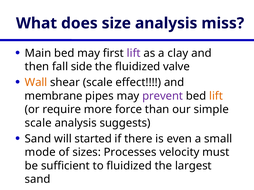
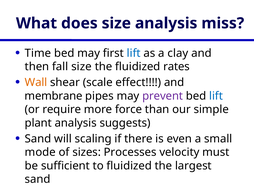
Main: Main -> Time (38, 53)
lift colour: purple -> blue (134, 53)
fall side: side -> size (81, 67)
valve: valve -> rates (176, 67)
lift colour: orange -> blue (216, 96)
scale: scale -> plant (38, 123)
started: started -> scaling (93, 139)
